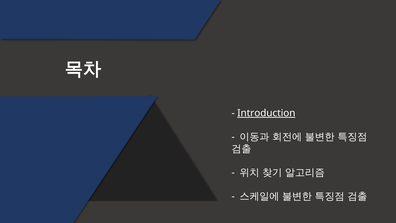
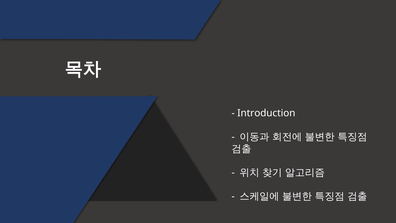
Introduction underline: present -> none (266, 113)
